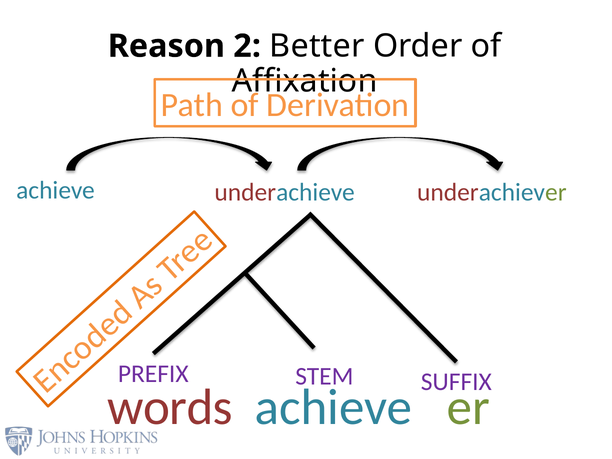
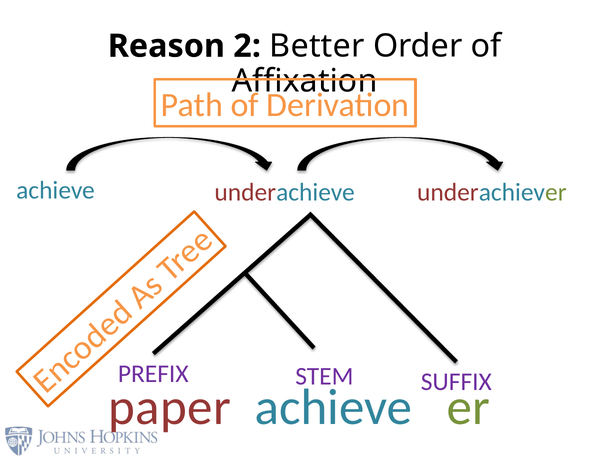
words: words -> paper (170, 408)
